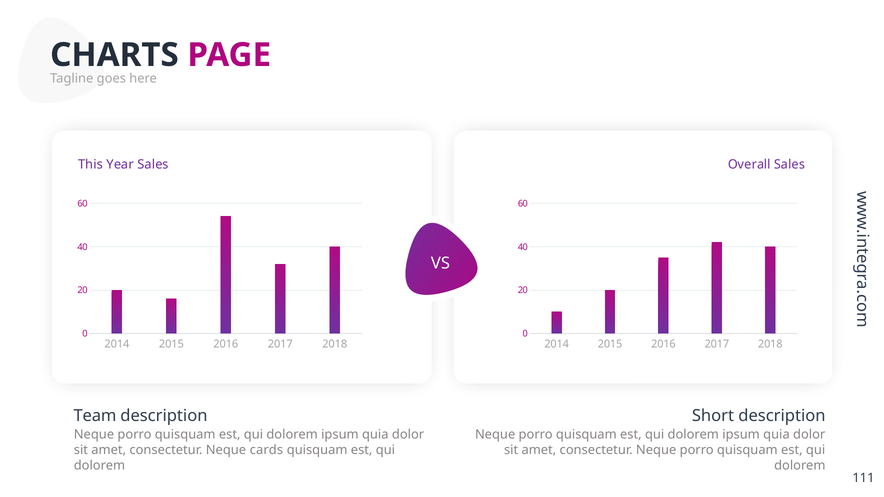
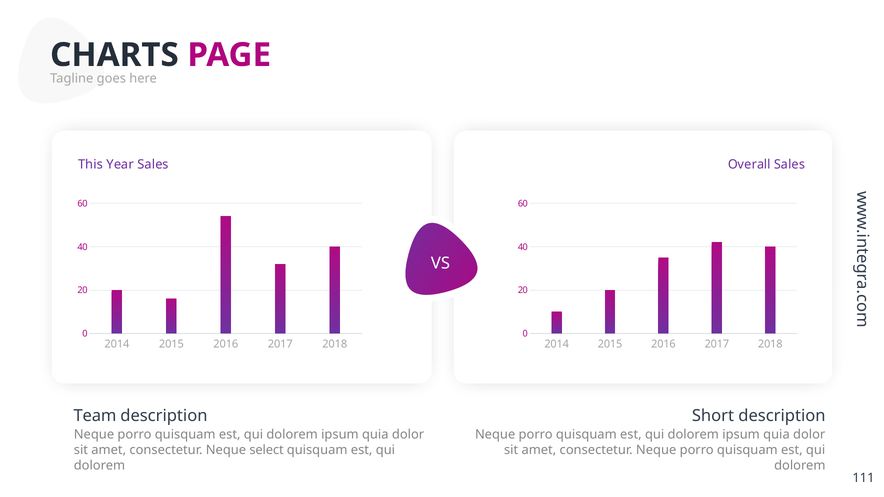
cards: cards -> select (267, 450)
